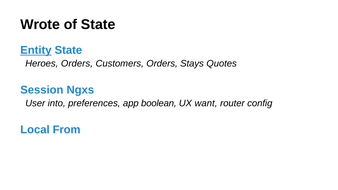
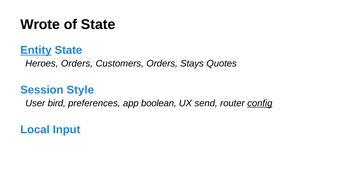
Ngxs: Ngxs -> Style (80, 90)
into: into -> bird (57, 103)
want: want -> send (206, 103)
config underline: none -> present (260, 103)
From: From -> Input (67, 130)
